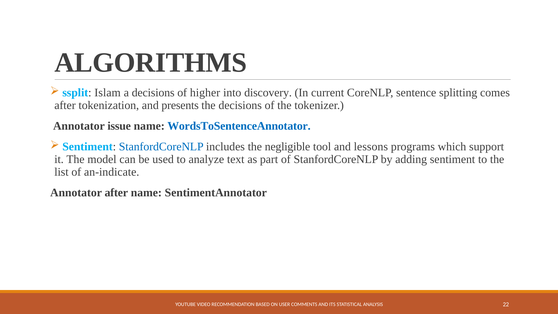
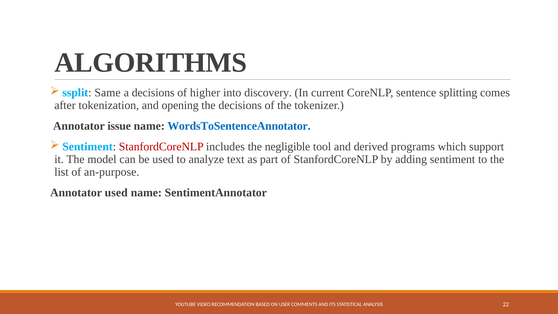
Islam: Islam -> Same (108, 93)
presents: presents -> opening (180, 105)
StanfordCoreNLP colour: blue -> red (161, 147)
lessons: lessons -> derived (371, 147)
an-indicate: an-indicate -> an-purpose (112, 172)
Annotator after: after -> used (116, 193)
